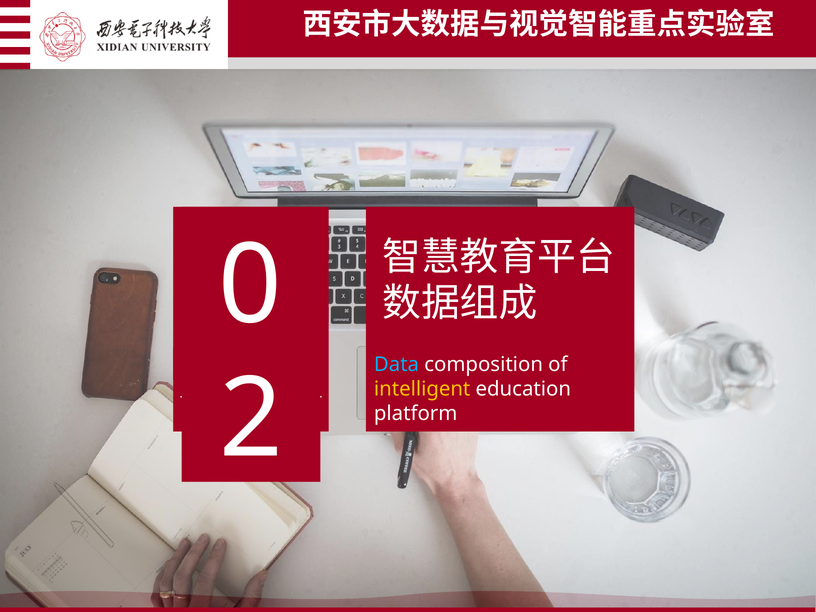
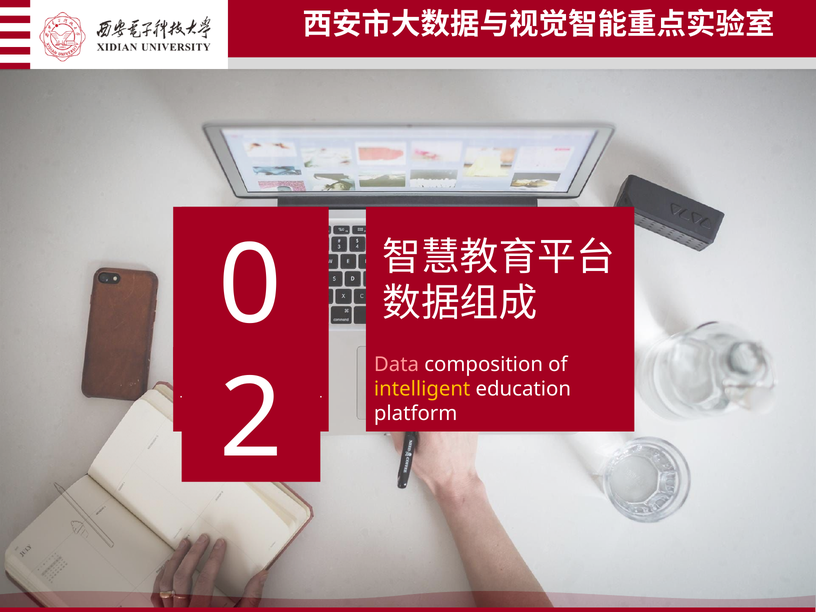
Data colour: light blue -> pink (397, 365)
